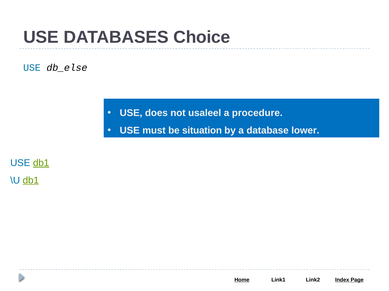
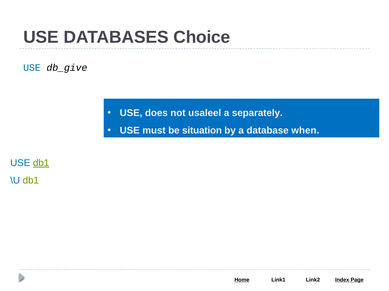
db_else: db_else -> db_give (67, 68)
procedure: procedure -> separately (257, 113)
lower: lower -> when (305, 131)
db1 underline: present -> none (31, 181)
